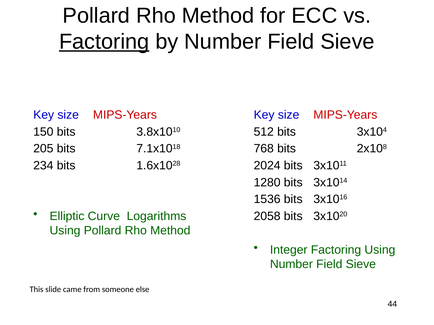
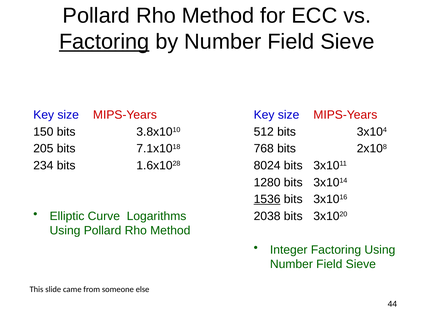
2024: 2024 -> 8024 (267, 166)
1536 underline: none -> present (267, 200)
2058: 2058 -> 2038 (267, 216)
